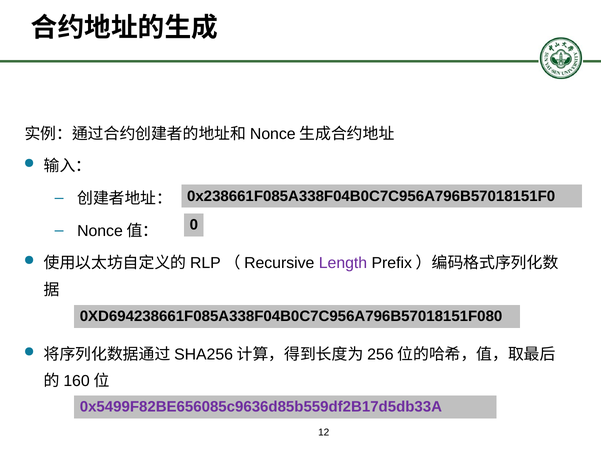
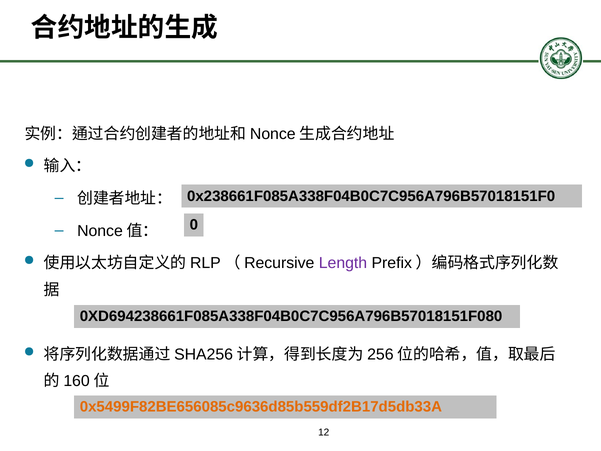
0x5499F82BE656085c9636d85b559df2B17d5db33A colour: purple -> orange (261, 406)
